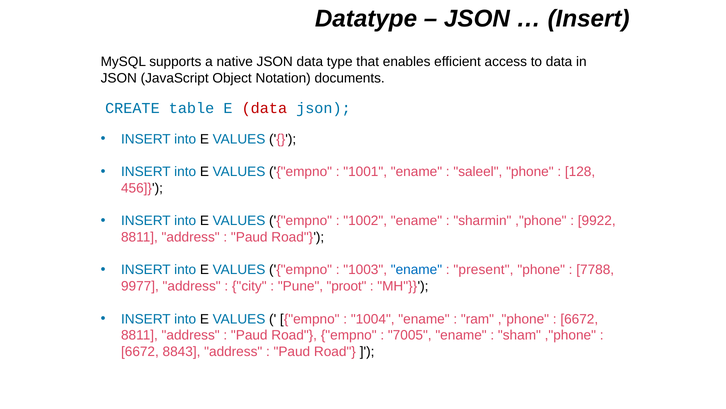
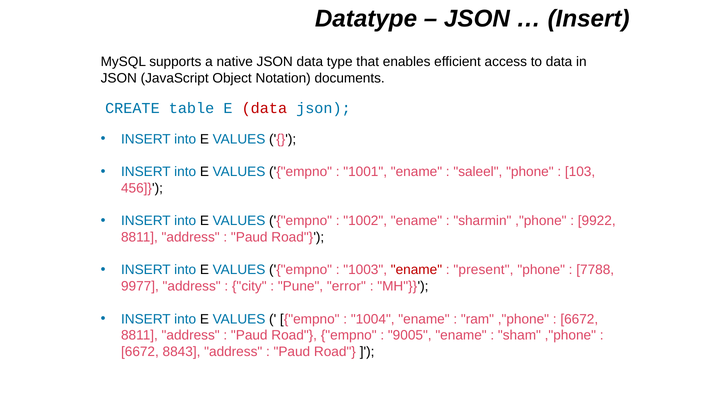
128: 128 -> 103 (580, 172)
ename colour: blue -> red (416, 270)
proot: proot -> error (346, 286)
7005: 7005 -> 9005 (410, 335)
